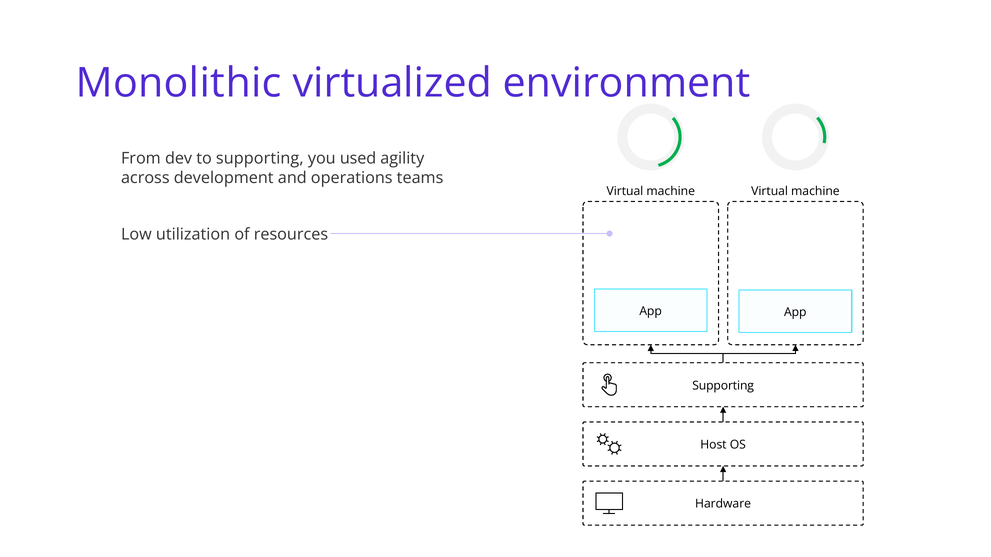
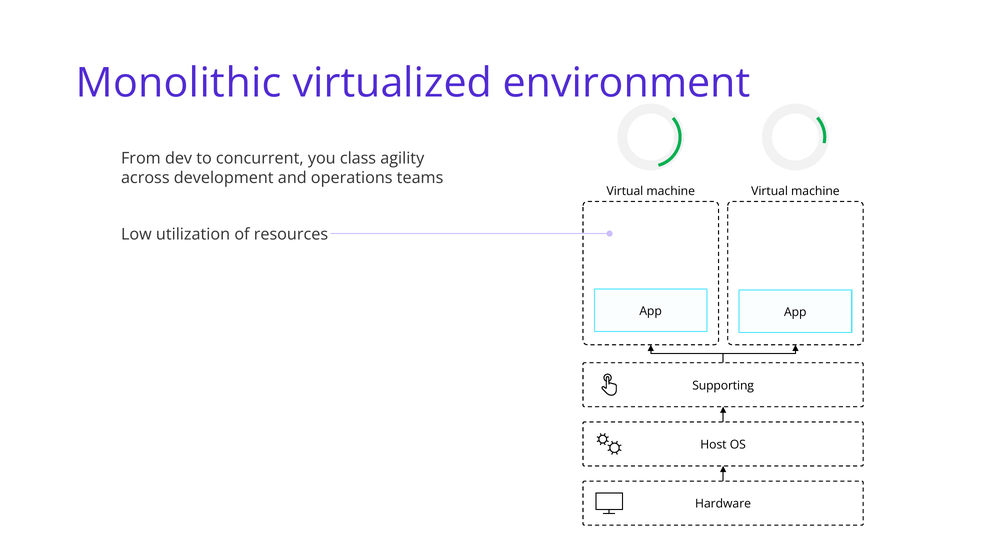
to supporting: supporting -> concurrent (260, 159)
used: used -> class (358, 159)
